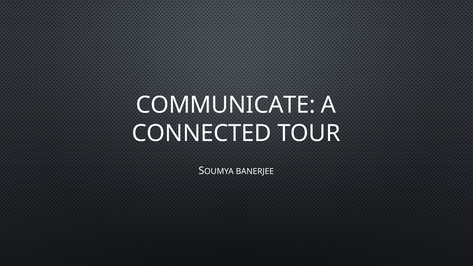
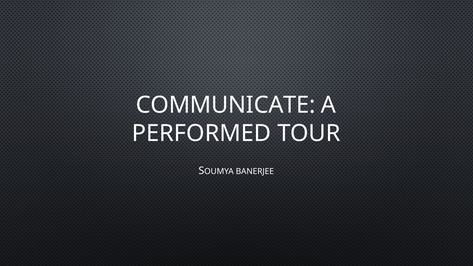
CONNECTED: CONNECTED -> PERFORMED (202, 133)
